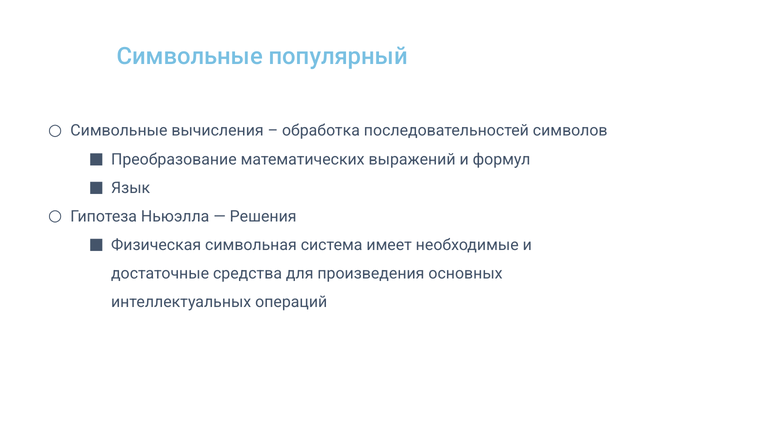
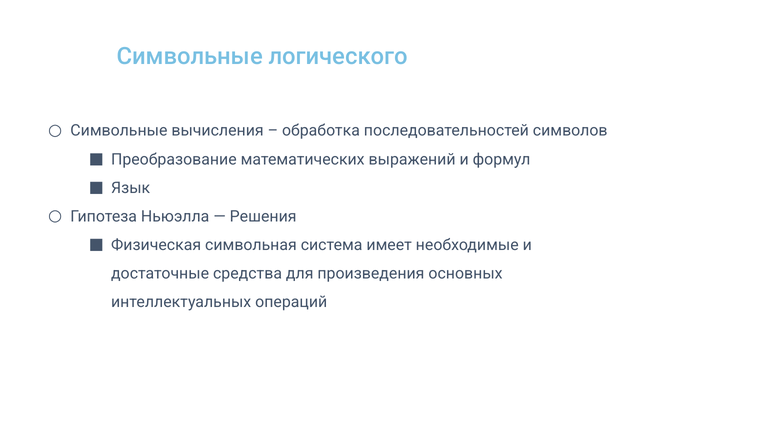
популярный: популярный -> логического (338, 56)
